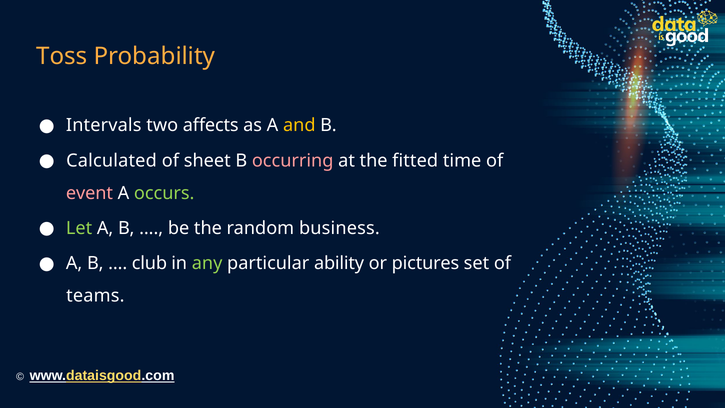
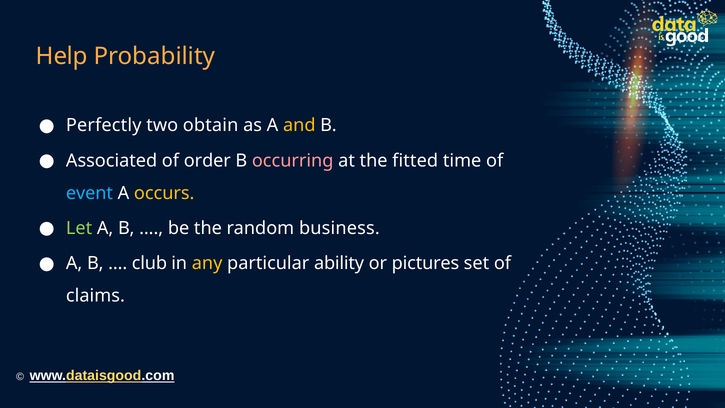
Toss: Toss -> Help (62, 56)
Intervals: Intervals -> Perfectly (104, 125)
affects: affects -> obtain (211, 125)
Calculated: Calculated -> Associated (112, 160)
sheet: sheet -> order (207, 160)
event colour: pink -> light blue (89, 193)
occurs colour: light green -> yellow (164, 193)
any colour: light green -> yellow (207, 263)
teams: teams -> claims (95, 296)
